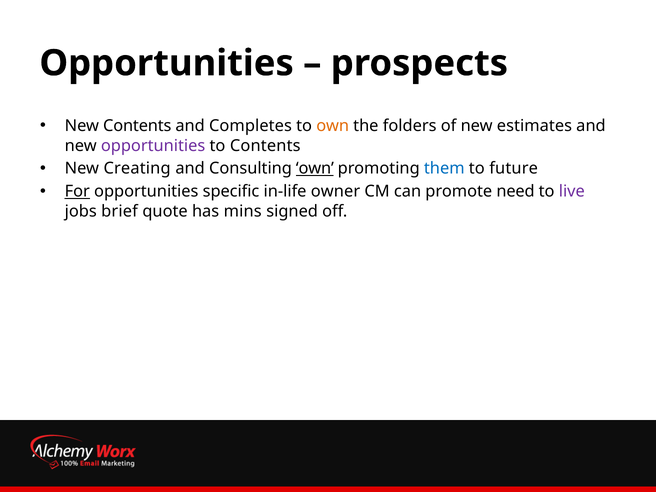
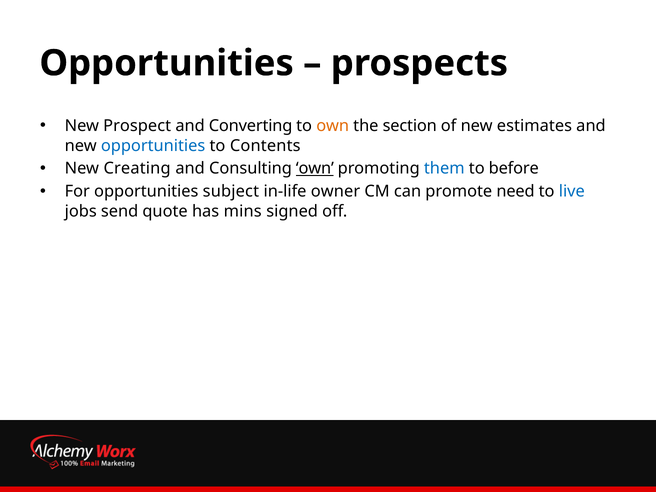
New Contents: Contents -> Prospect (137, 126)
Completes: Completes -> Converting (251, 126)
folders: folders -> section (410, 126)
opportunities colour: purple -> blue (153, 146)
future: future -> before (514, 169)
For underline: present -> none (77, 192)
specific: specific -> subject (231, 192)
live colour: purple -> blue (572, 192)
brief: brief -> send (120, 211)
